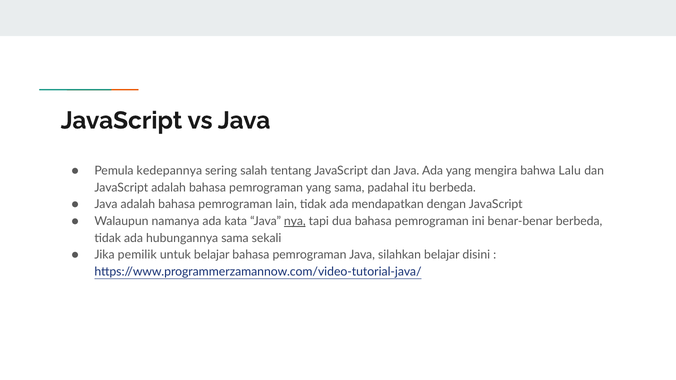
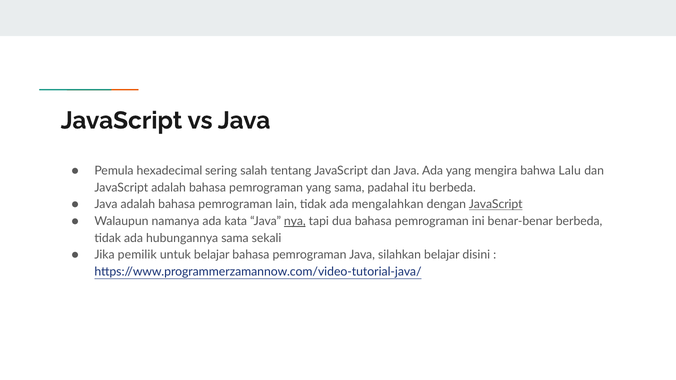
kedepannya: kedepannya -> hexadecimal (169, 171)
mendapatkan: mendapatkan -> mengalahkan (388, 205)
JavaScript underline: none -> present (496, 205)
